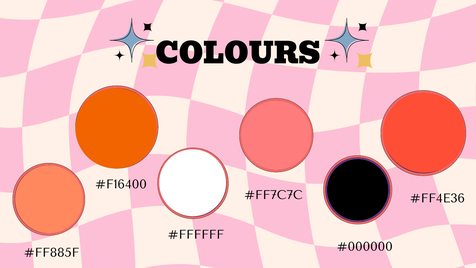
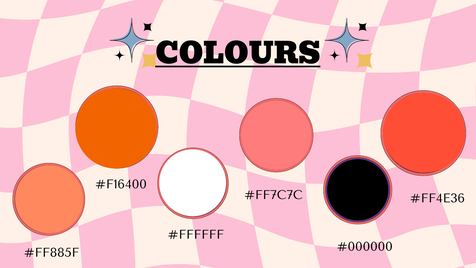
COLOURS underline: none -> present (238, 54)
